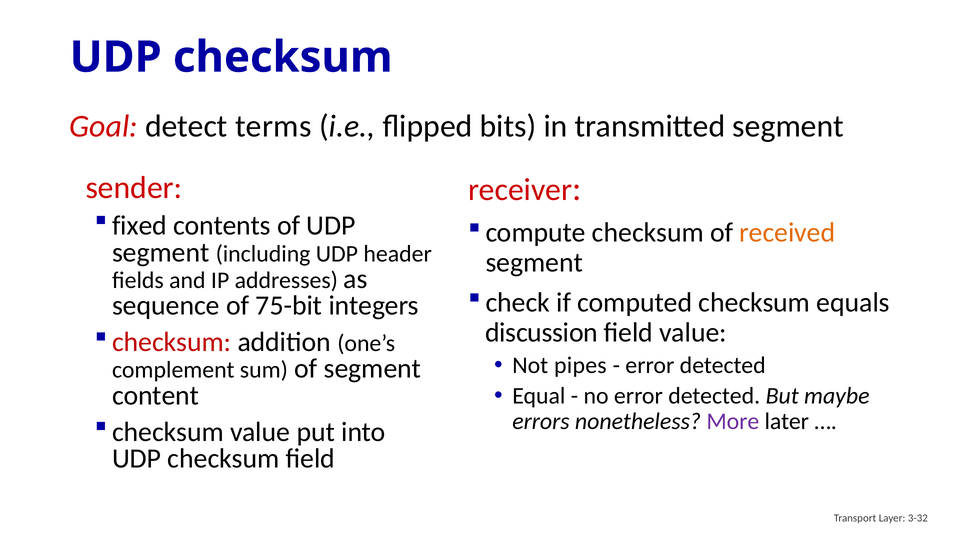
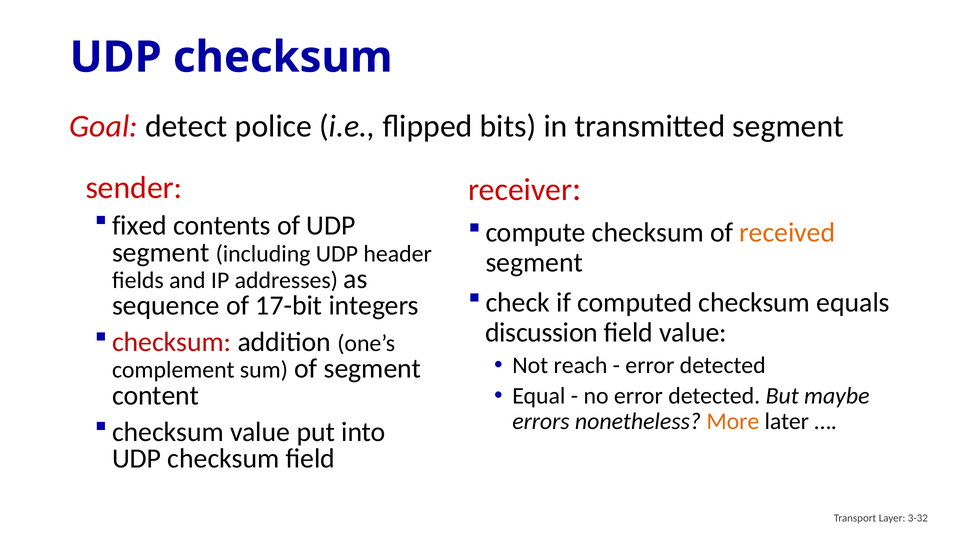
terms: terms -> police (273, 126)
75-bit: 75-bit -> 17-bit (289, 306)
pipes: pipes -> reach (581, 365)
More colour: purple -> orange (733, 422)
